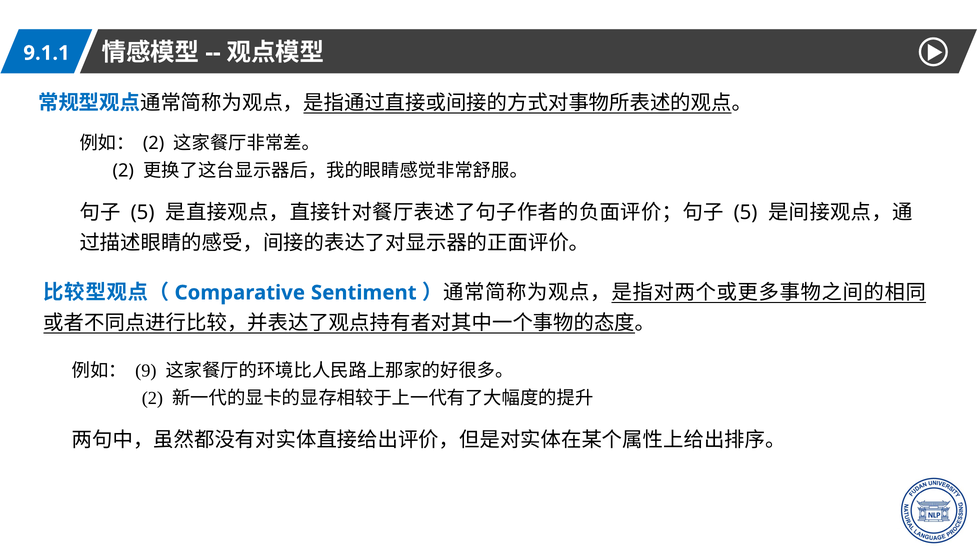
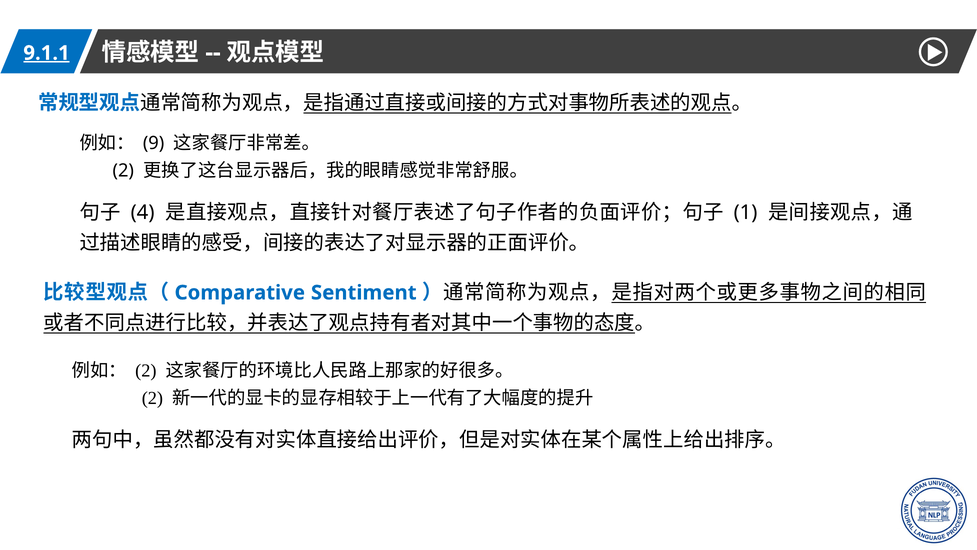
9.1.1 underline: none -> present (47, 53)
2: 2 -> 9 (154, 143)
5: 5 -> 4 (143, 212)
5: 5 -> 1 (746, 212)
9: 9 -> 2 (146, 371)
